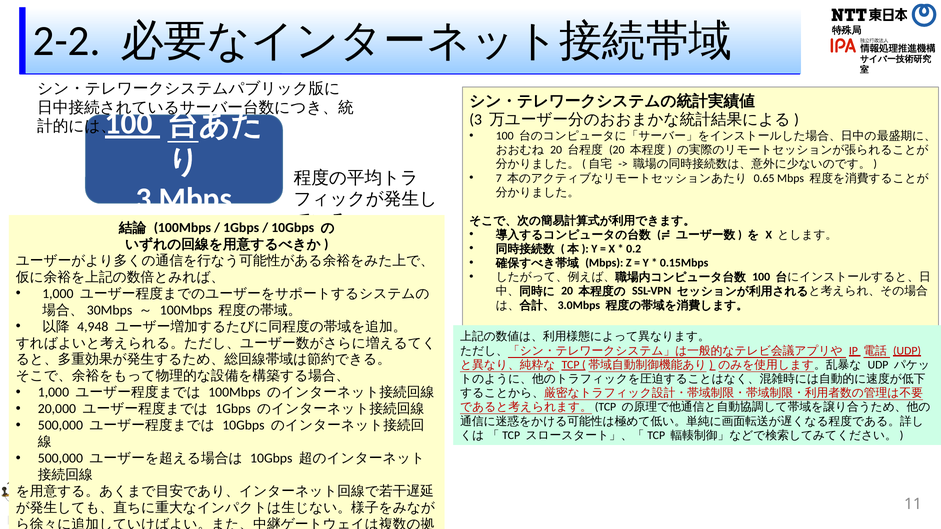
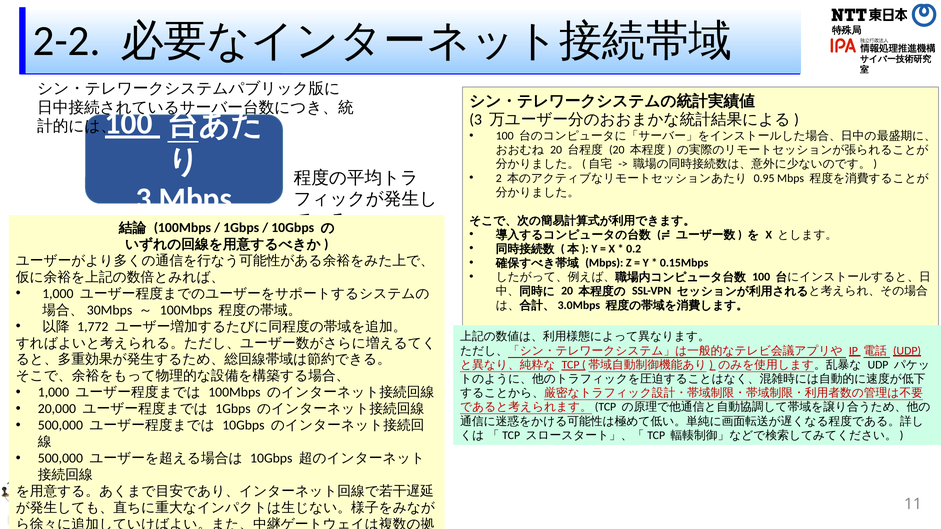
7: 7 -> 2 (499, 178)
0.65: 0.65 -> 0.95 (764, 178)
4,948: 4,948 -> 1,772 (93, 327)
